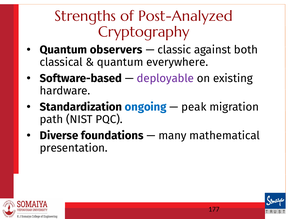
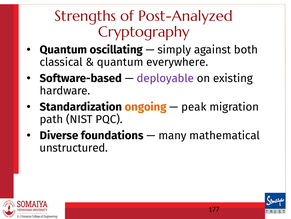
observers: observers -> oscillating (116, 50)
classic: classic -> simply (174, 50)
ongoing colour: blue -> orange (146, 107)
presentation: presentation -> unstructured (74, 147)
